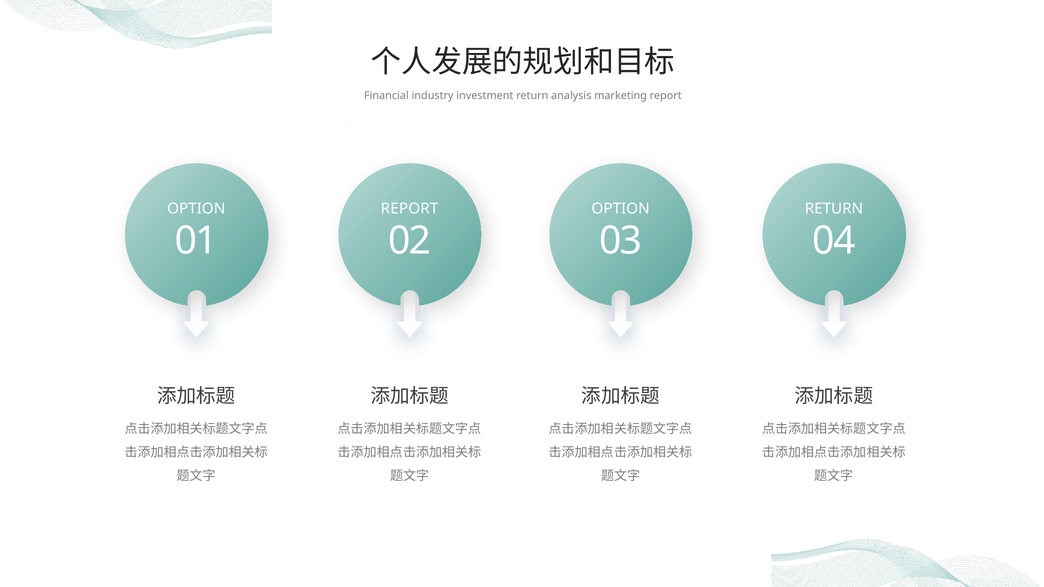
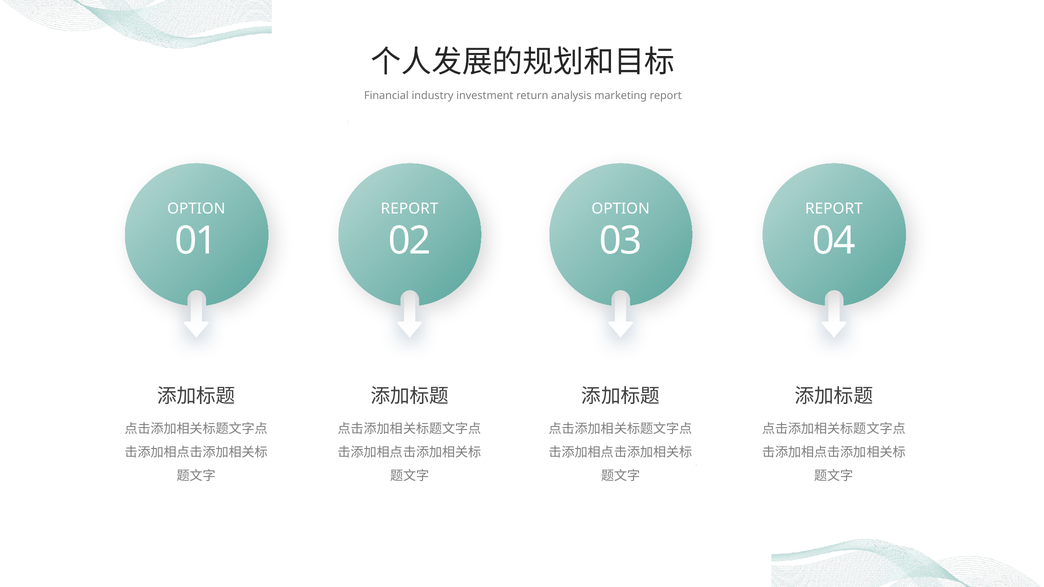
RETURN: RETURN -> REPORT (834, 209)
